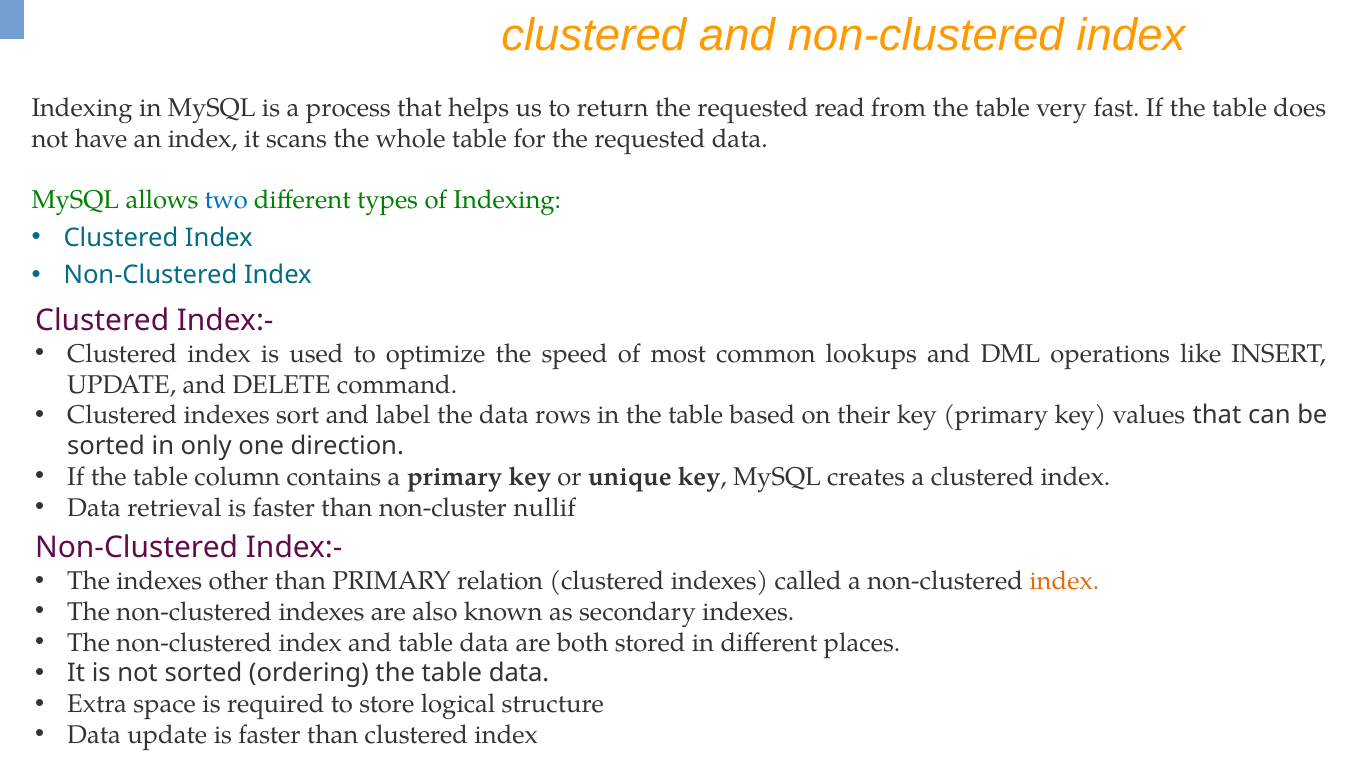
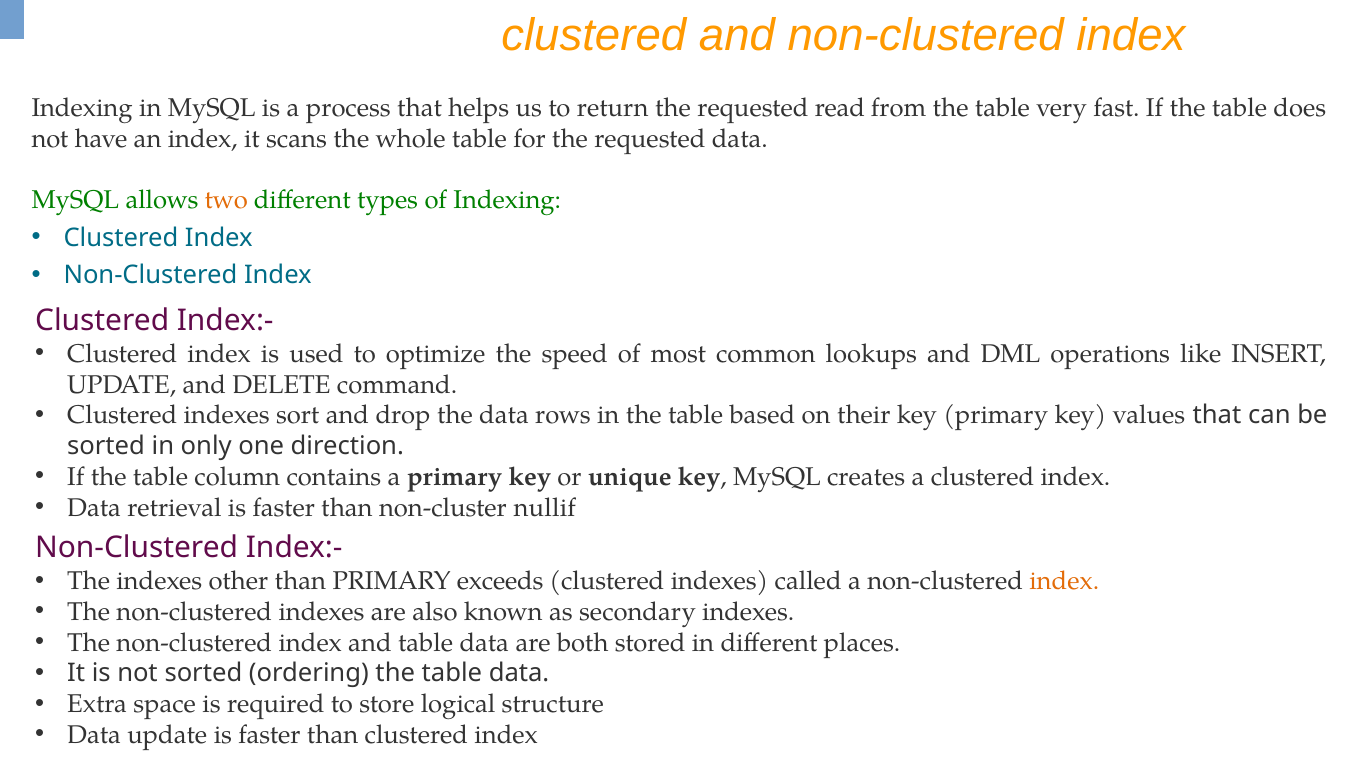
two colour: blue -> orange (226, 200)
label: label -> drop (403, 415)
relation: relation -> exceeds (500, 581)
